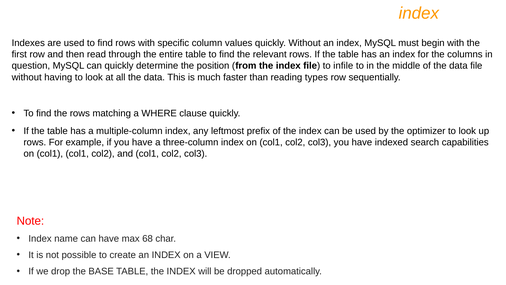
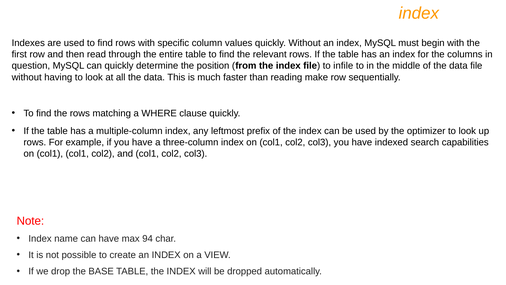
types: types -> make (316, 77)
68: 68 -> 94 (148, 238)
